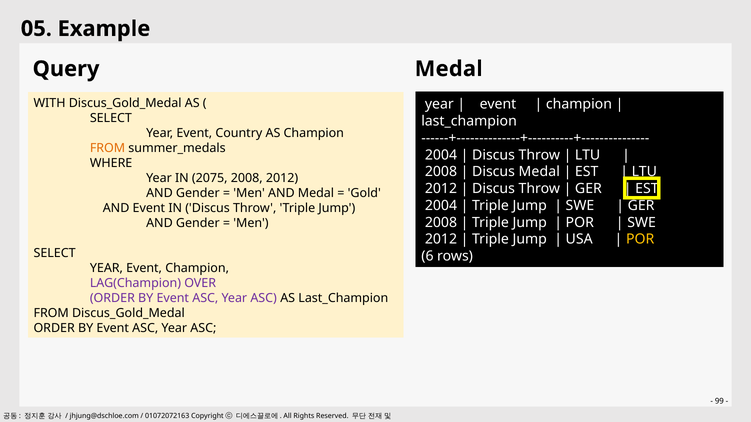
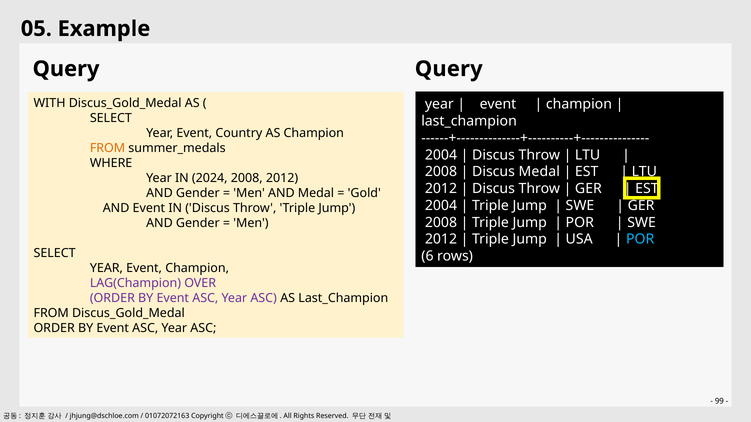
Query Medal: Medal -> Query (449, 69)
2075: 2075 -> 2024 (210, 178)
POR colour: yellow -> light blue (640, 240)
